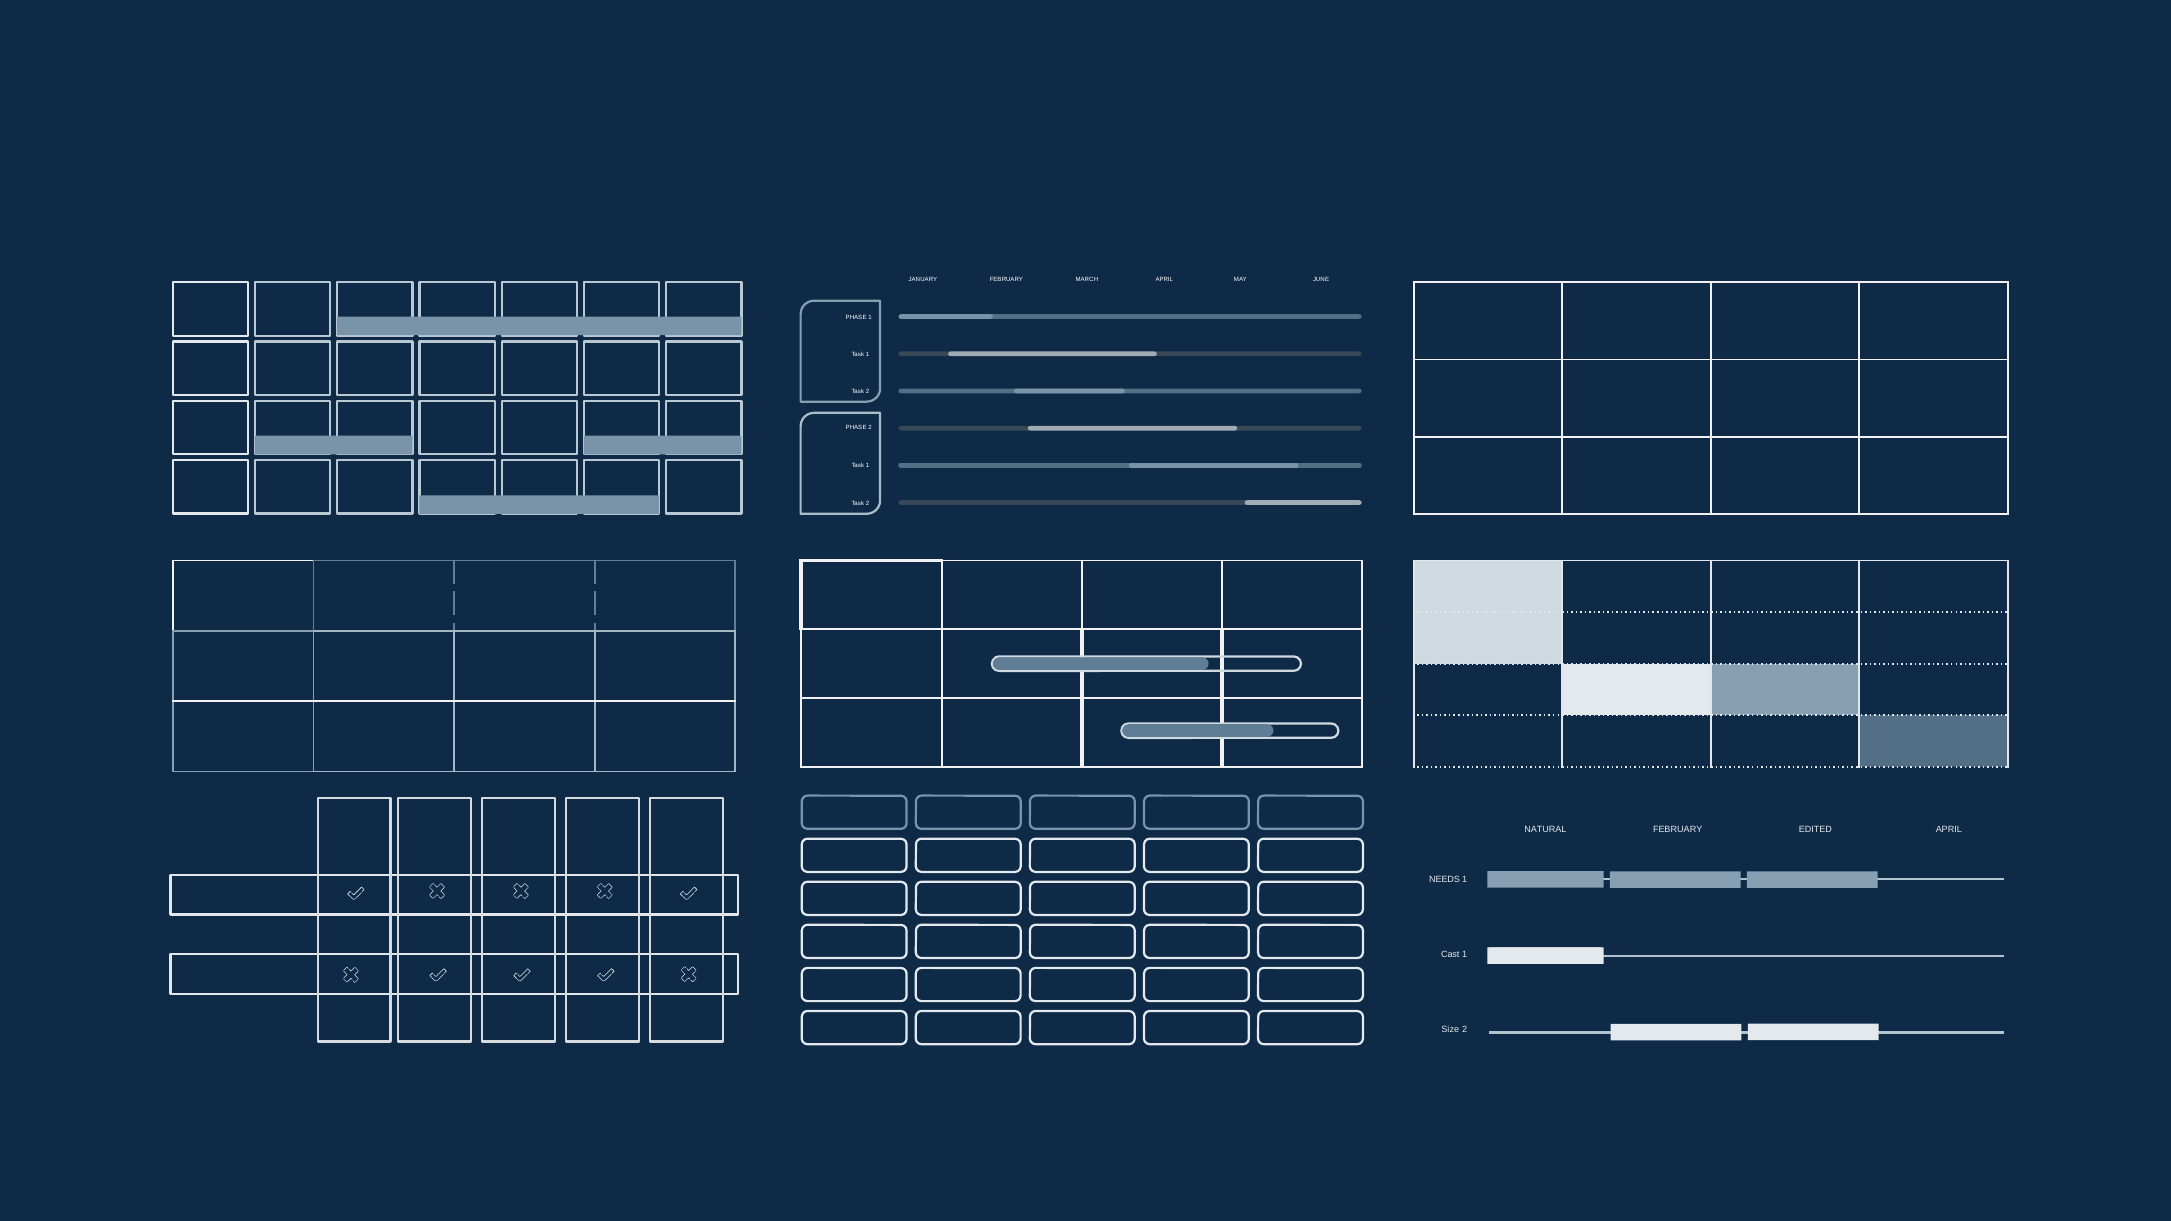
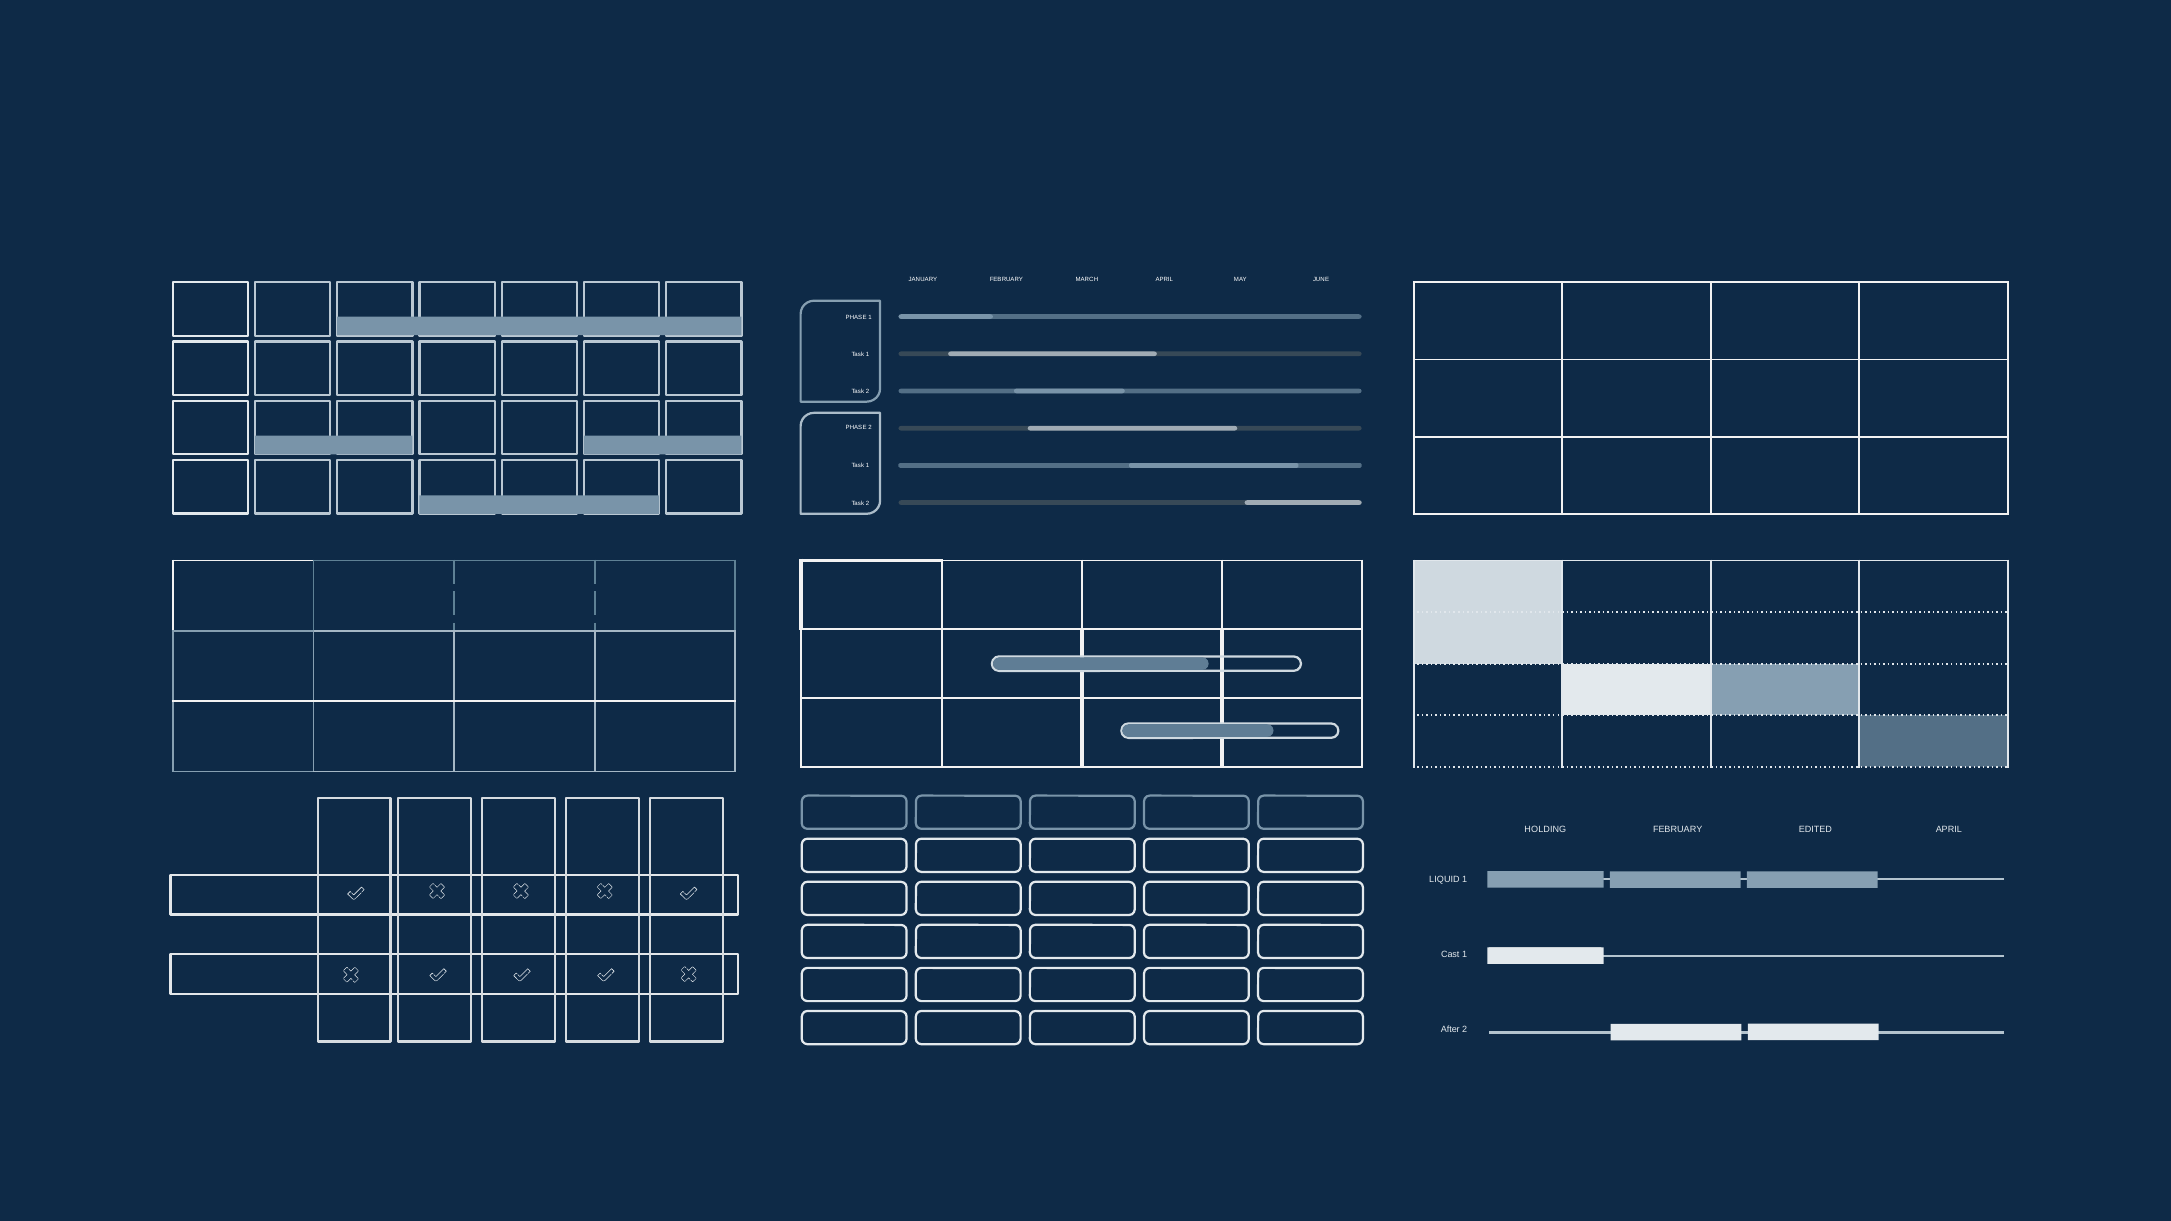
NATURAL: NATURAL -> HOLDING (1545, 830)
NEEDS: NEEDS -> LIQUID (1444, 880)
Size: Size -> After (1450, 1030)
